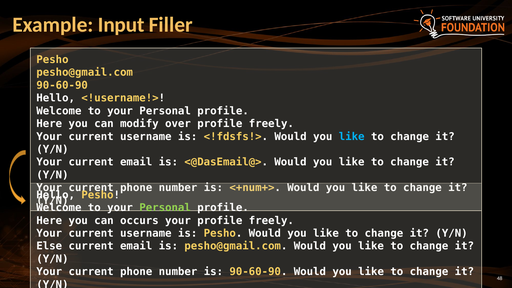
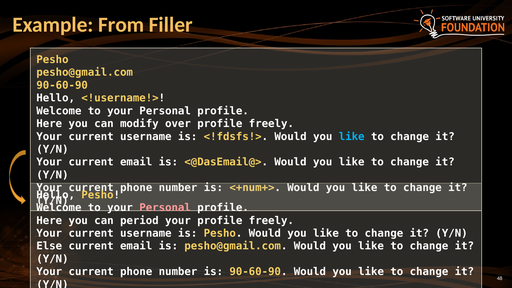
Input: Input -> From (121, 25)
Personal colour: light green -> pink (165, 208)
occurs: occurs -> period (139, 221)
